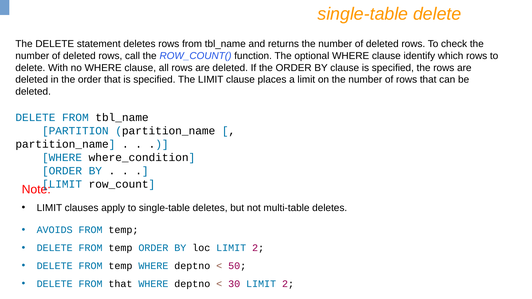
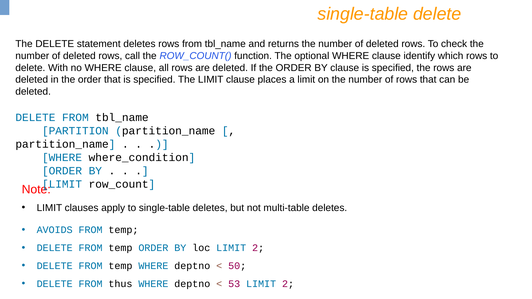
FROM that: that -> thus (120, 284)
30: 30 -> 53 (234, 284)
